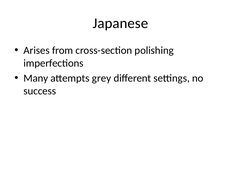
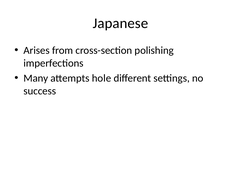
grey: grey -> hole (102, 78)
